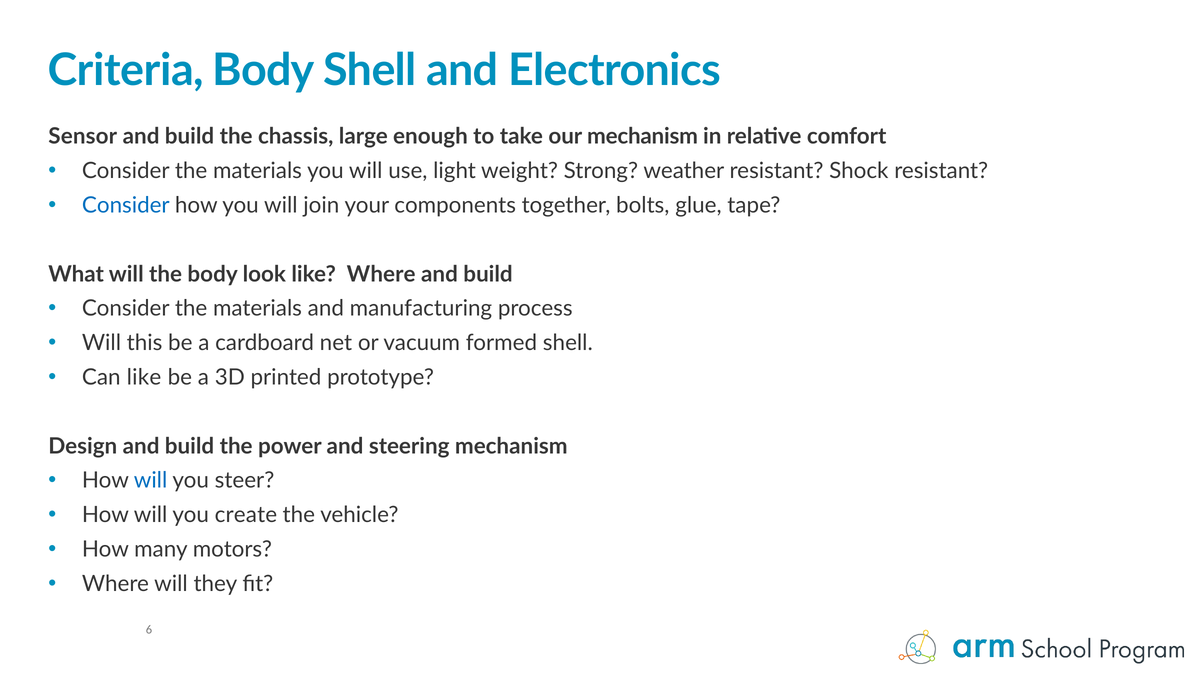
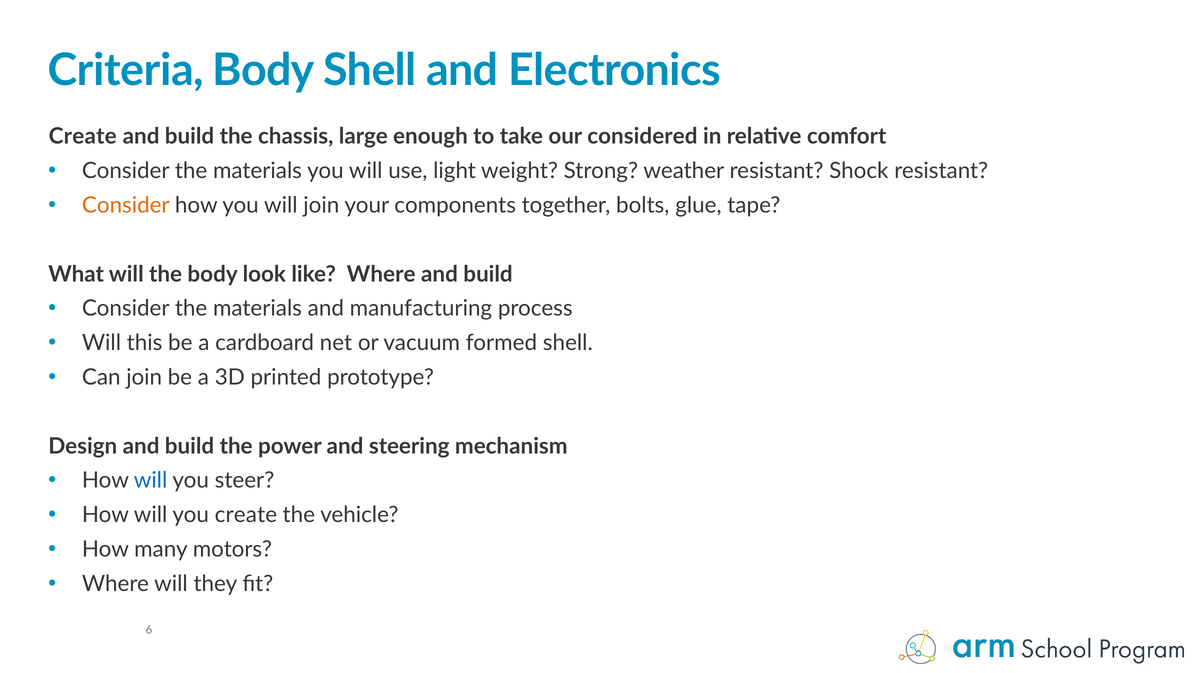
Sensor: Sensor -> Create (83, 137)
our mechanism: mechanism -> considered (642, 137)
Consider colour: blue -> orange (126, 205)
Can like: like -> join (144, 378)
